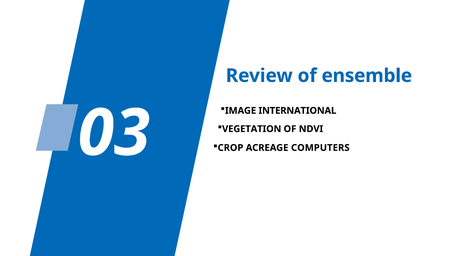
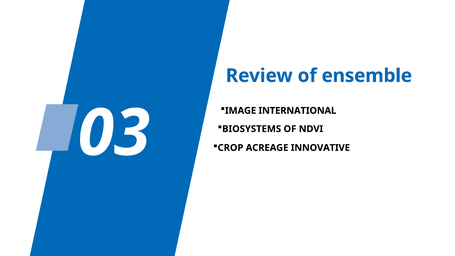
VEGETATION: VEGETATION -> BIOSYSTEMS (252, 129)
COMPUTERS: COMPUTERS -> INNOVATIVE (320, 148)
